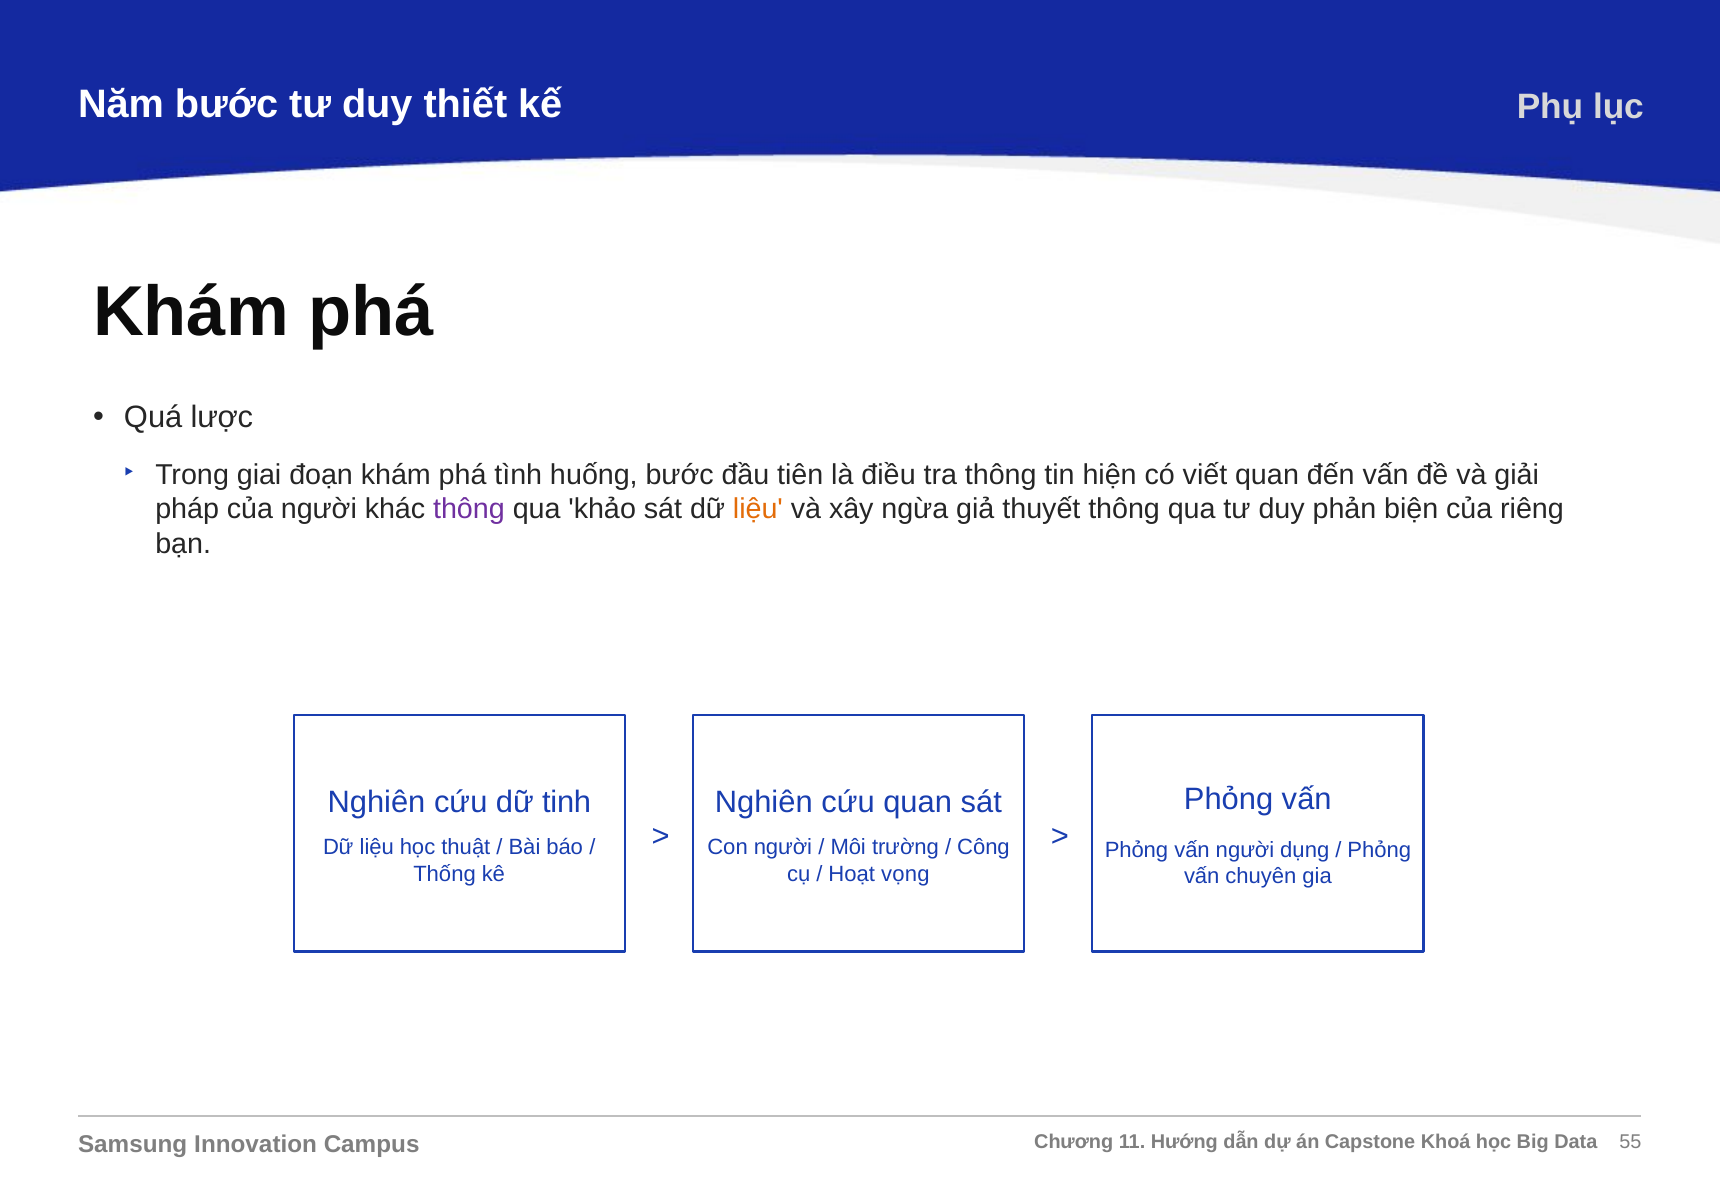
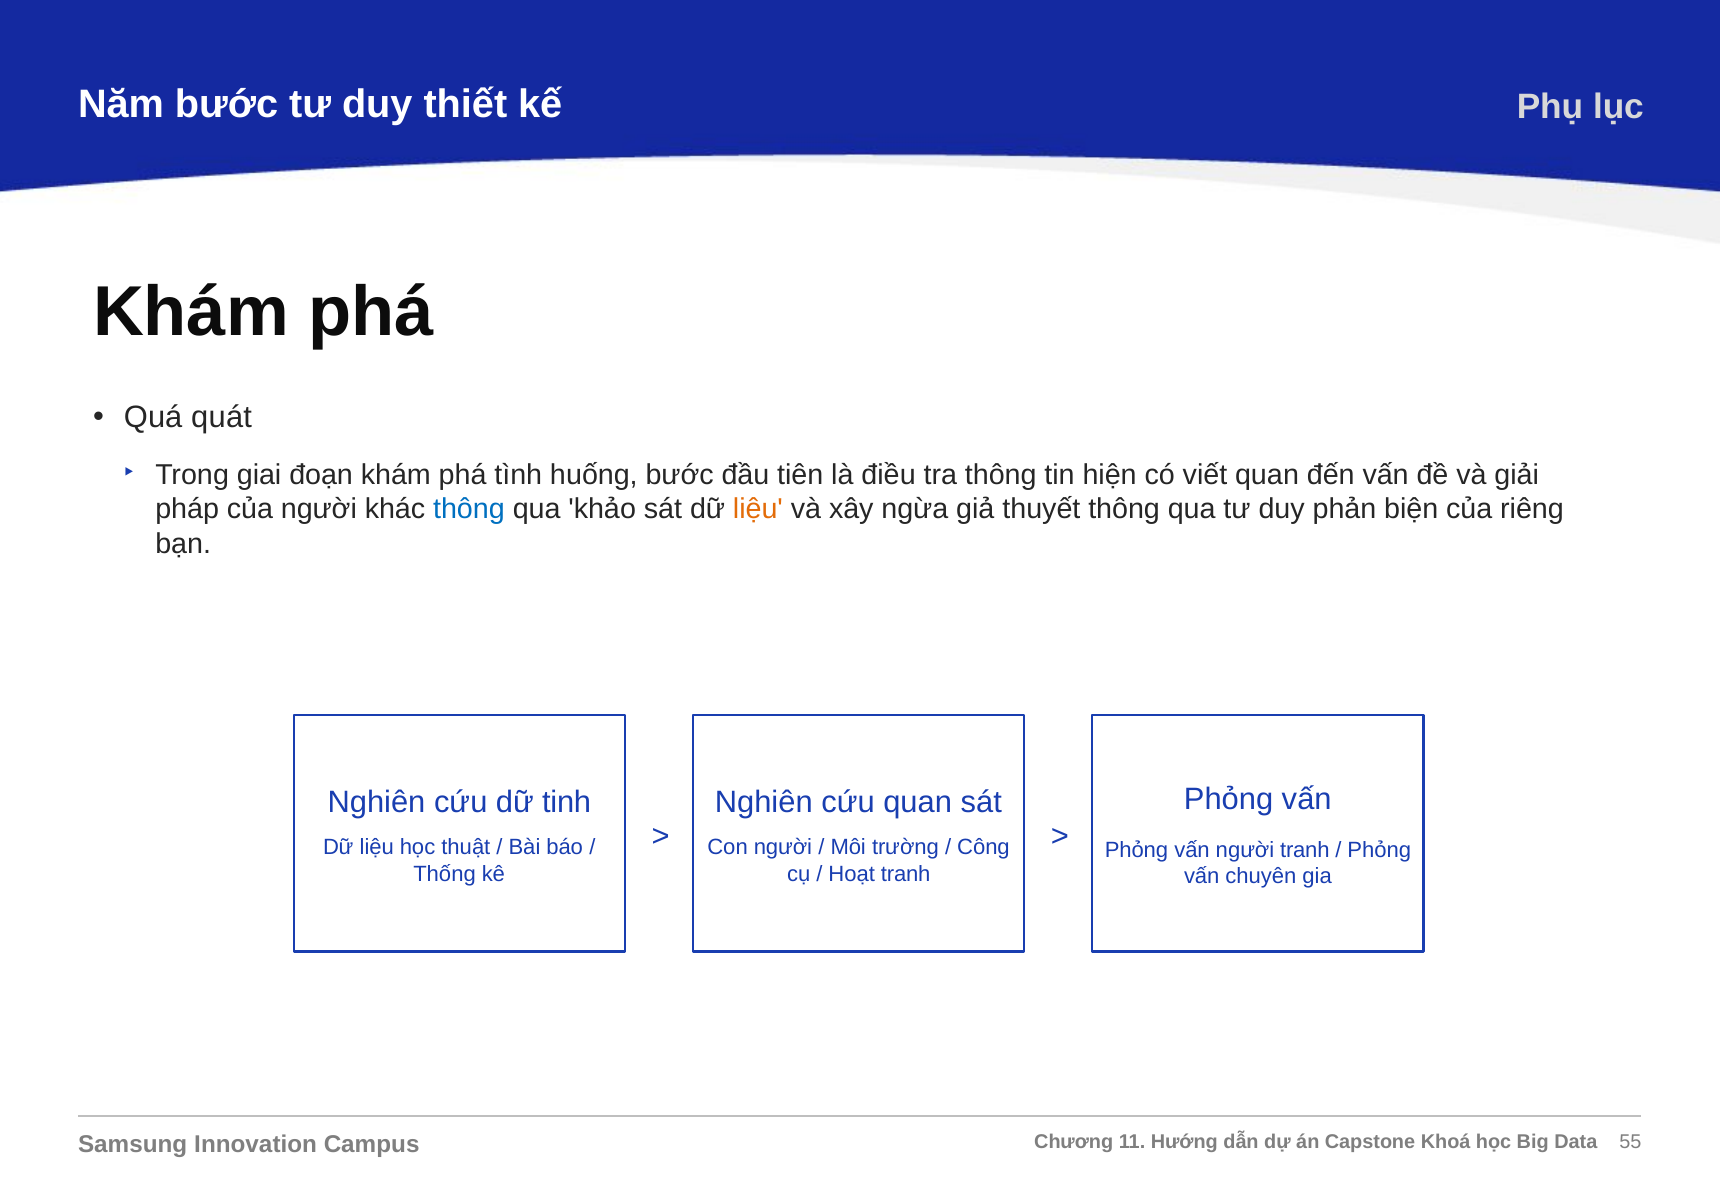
lược: lược -> quát (222, 418)
thông colour: purple -> blue (469, 509)
người dụng: dụng -> tranh (1305, 850)
Hoạt vọng: vọng -> tranh (906, 874)
